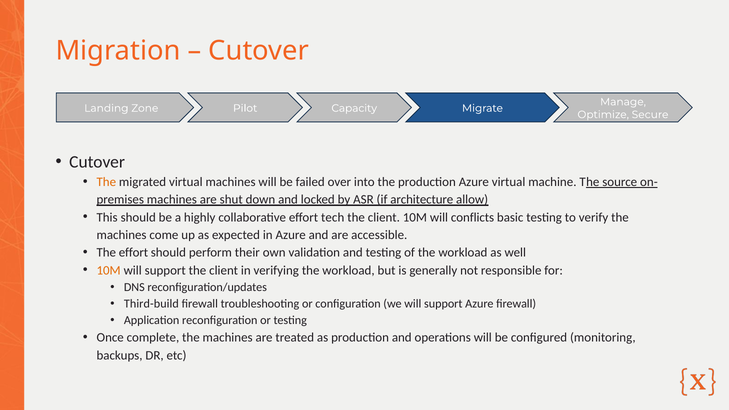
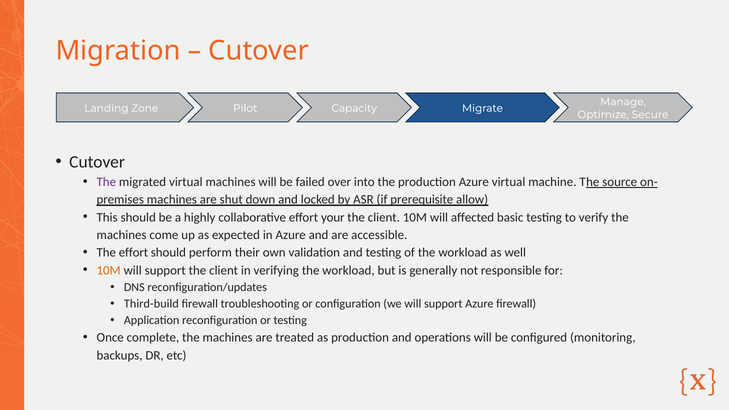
The colour: orange -> purple (106, 182)
architecture: architecture -> prerequisite (422, 200)
tech: tech -> your (333, 217)
conflicts: conflicts -> affected (473, 217)
